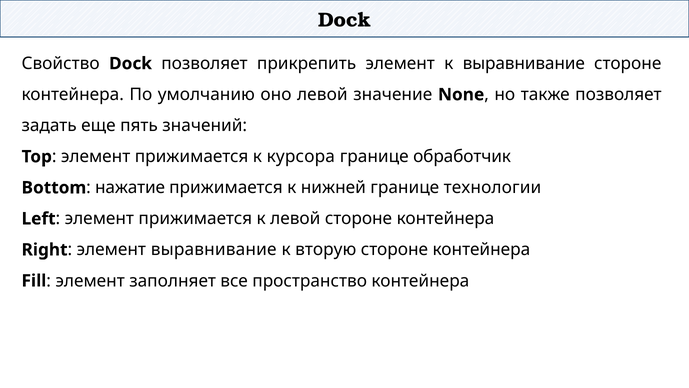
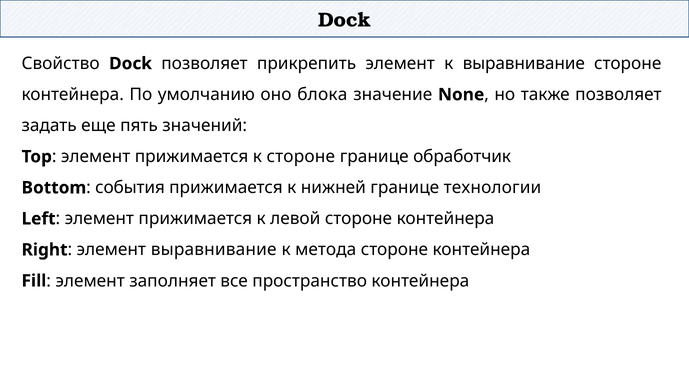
оно левой: левой -> блока (322, 94)
к курсора: курсора -> стороне (301, 156)
нажатие: нажатие -> события (130, 187)
вторую: вторую -> метода (326, 249)
